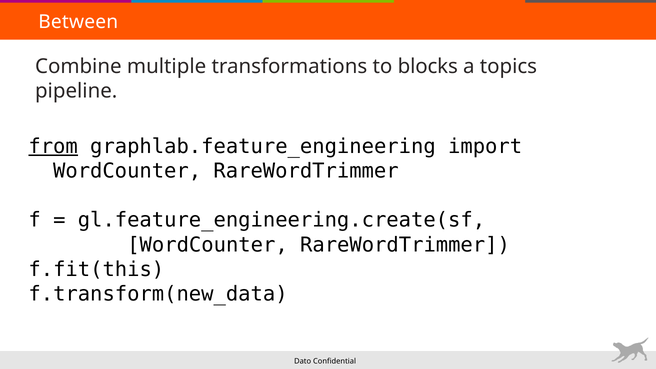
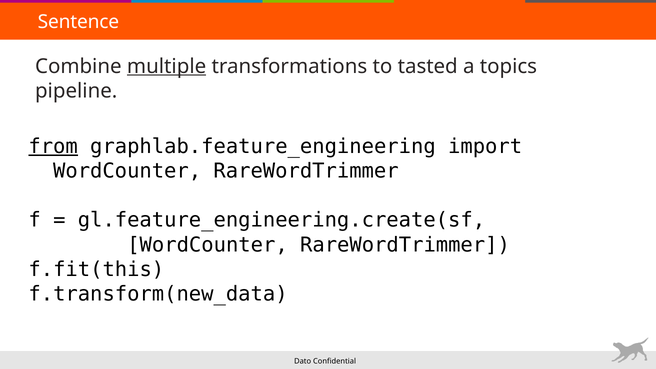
Between: Between -> Sentence (78, 22)
multiple underline: none -> present (167, 66)
blocks: blocks -> tasted (428, 66)
